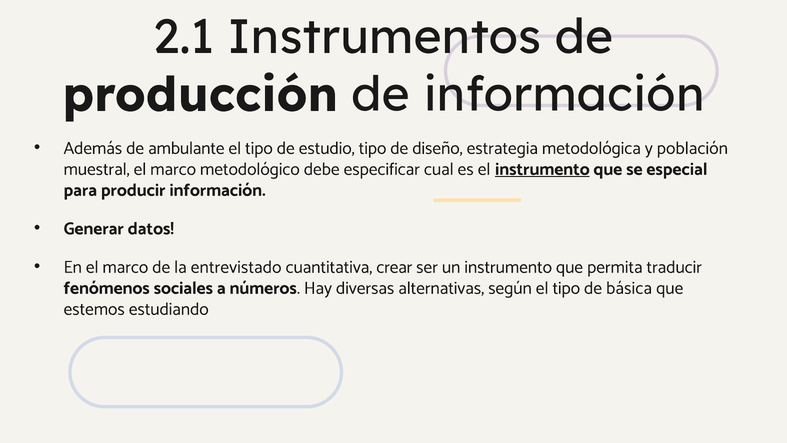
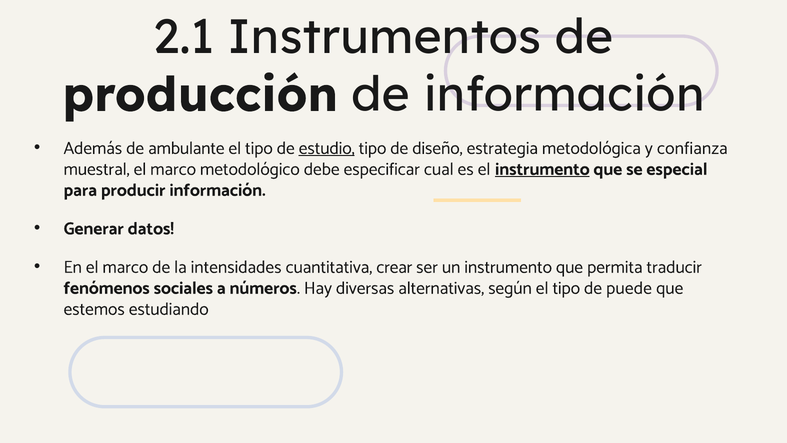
estudio underline: none -> present (327, 148)
población: población -> confianza (692, 148)
entrevistado: entrevistado -> intensidades (236, 267)
básica: básica -> puede (629, 288)
